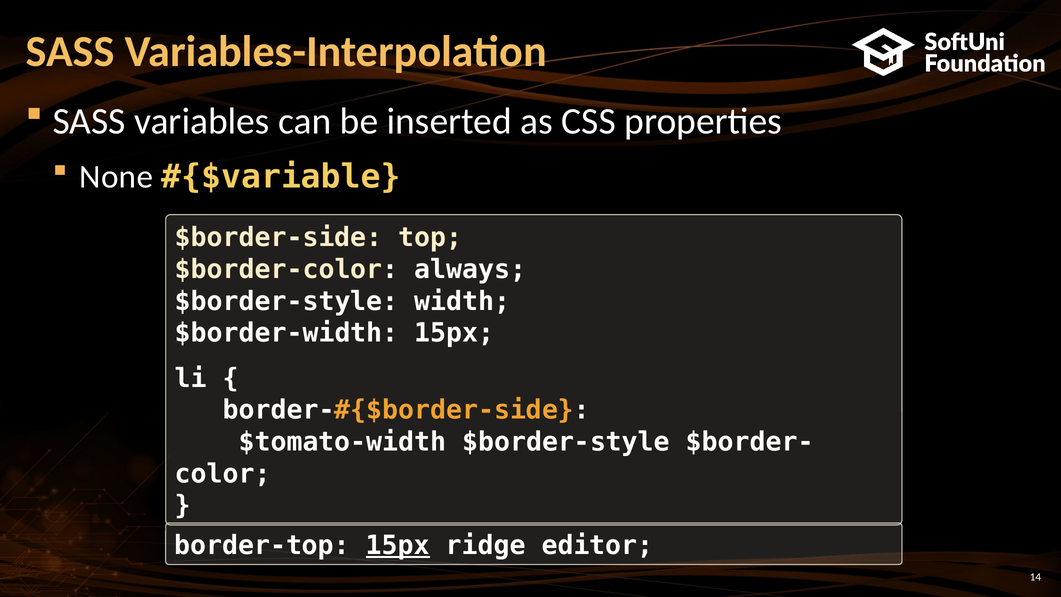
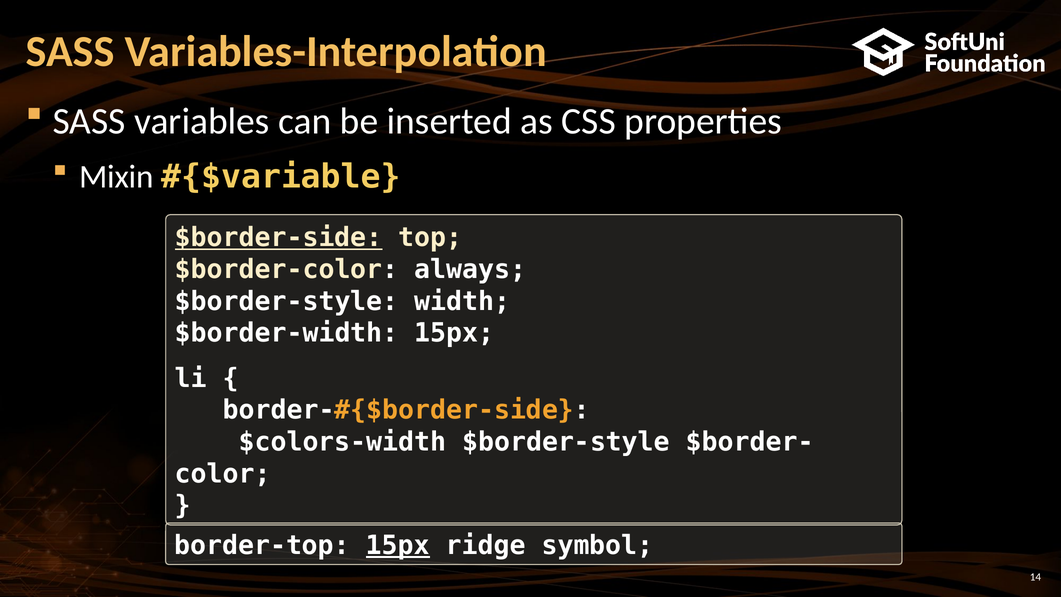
None: None -> Mixin (116, 177)
$border-side underline: none -> present (279, 238)
$tomato-width: $tomato-width -> $colors-width (342, 442)
editor: editor -> symbol (597, 546)
